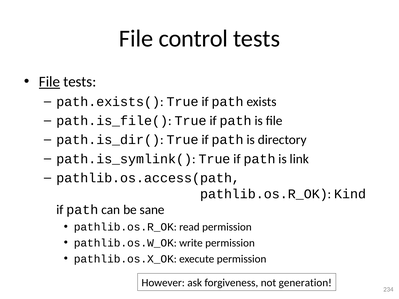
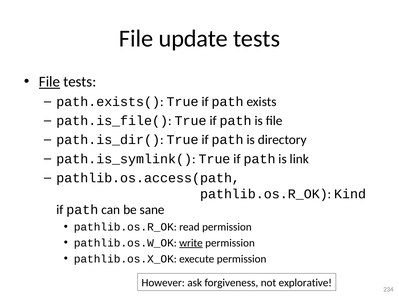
control: control -> update (193, 39)
write underline: none -> present (191, 243)
generation: generation -> explorative (305, 283)
